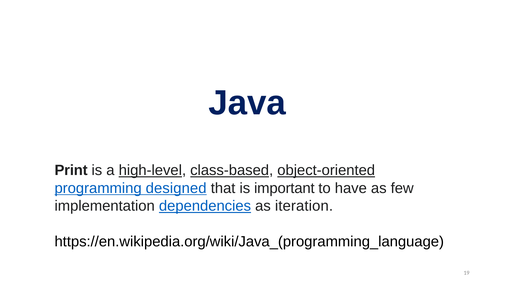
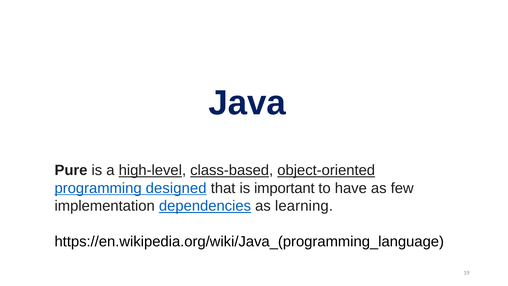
Print: Print -> Pure (71, 170)
iteration: iteration -> learning (304, 206)
